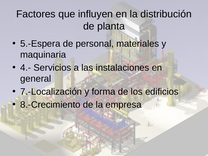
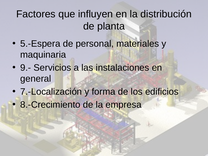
4.-: 4.- -> 9.- (26, 68)
